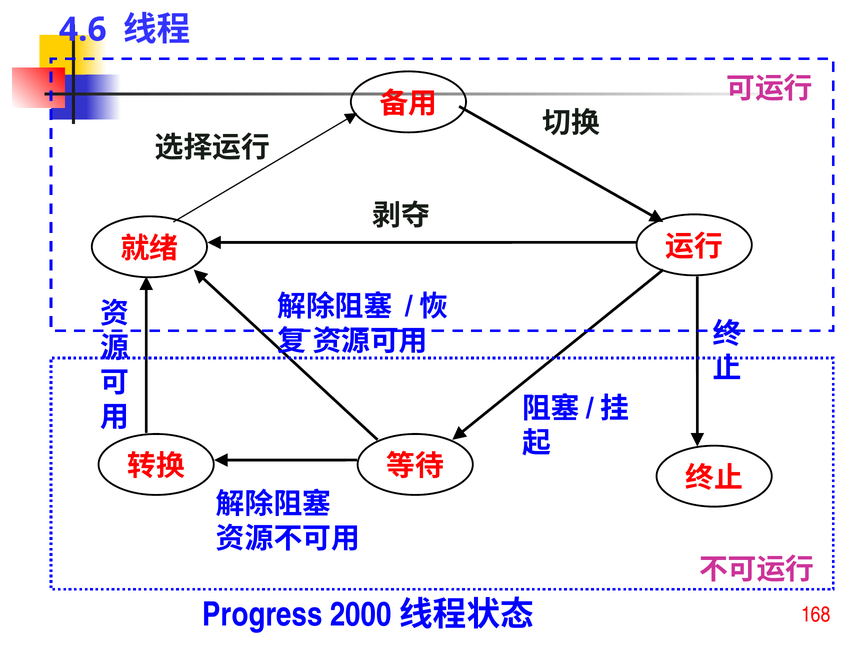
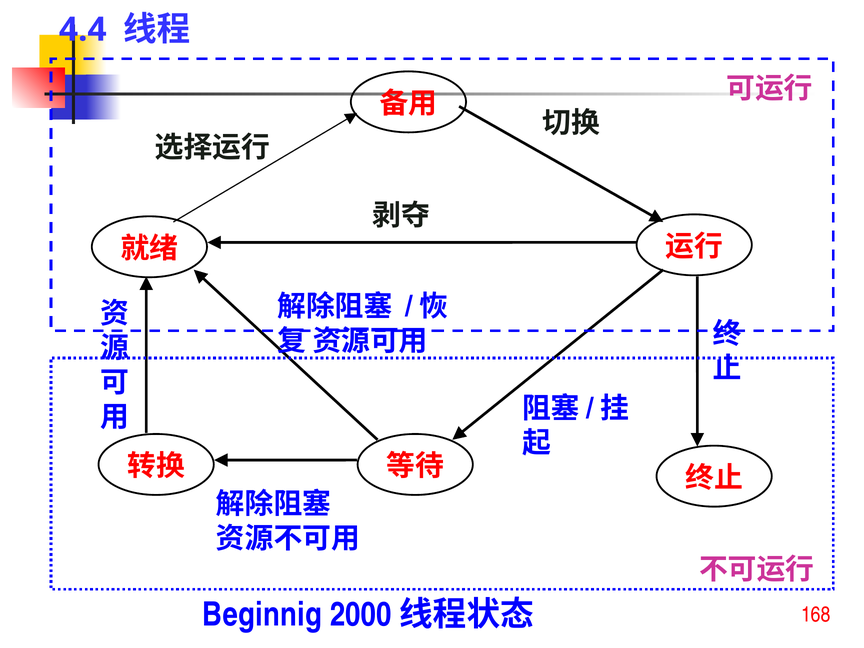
4.6: 4.6 -> 4.4 (83, 30)
Progress: Progress -> Beginnig (262, 615)
